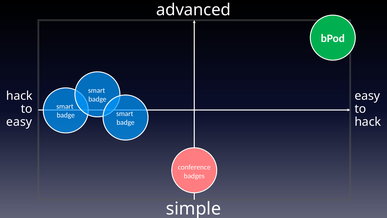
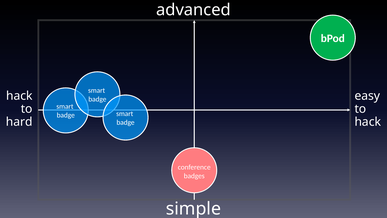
easy: easy -> hard (19, 122)
